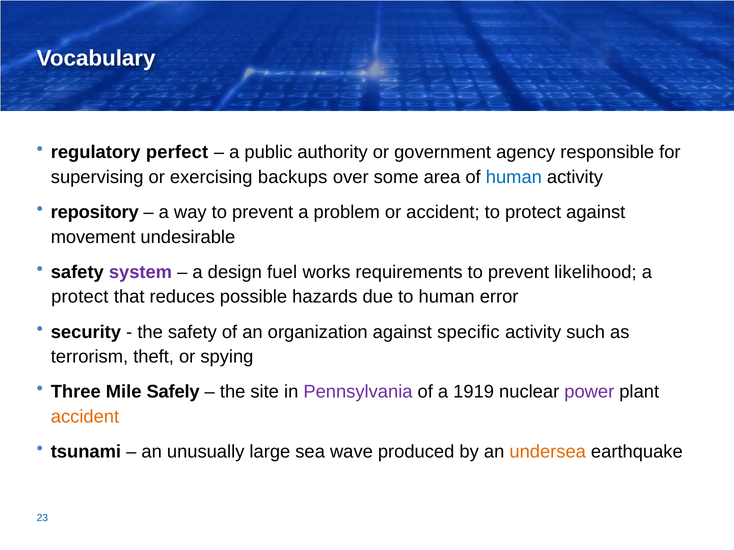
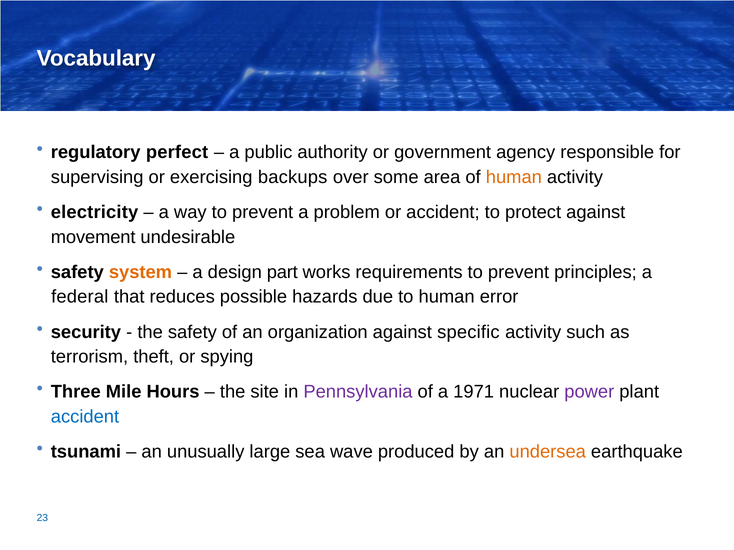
human colour: blue -> orange (514, 177)
repository: repository -> electricity (95, 212)
system colour: purple -> orange (140, 272)
fuel: fuel -> part (282, 272)
likelihood: likelihood -> principles (595, 272)
protect: protect -> federal (80, 297)
Safely: Safely -> Hours (173, 392)
1919: 1919 -> 1971 (474, 392)
accident colour: orange -> blue (85, 417)
